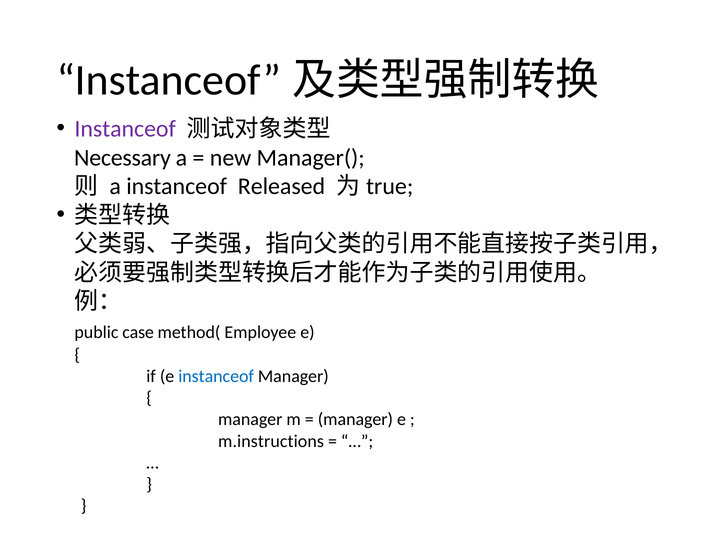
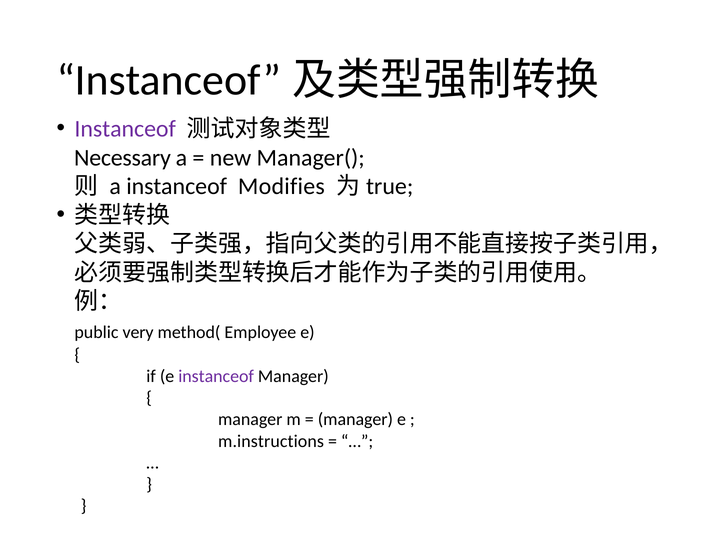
Released: Released -> Modifies (281, 186)
case: case -> very (138, 332)
instanceof colour: blue -> purple (216, 376)
